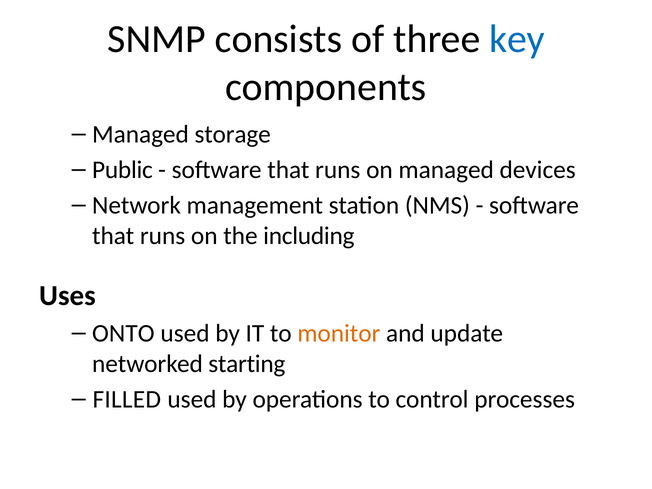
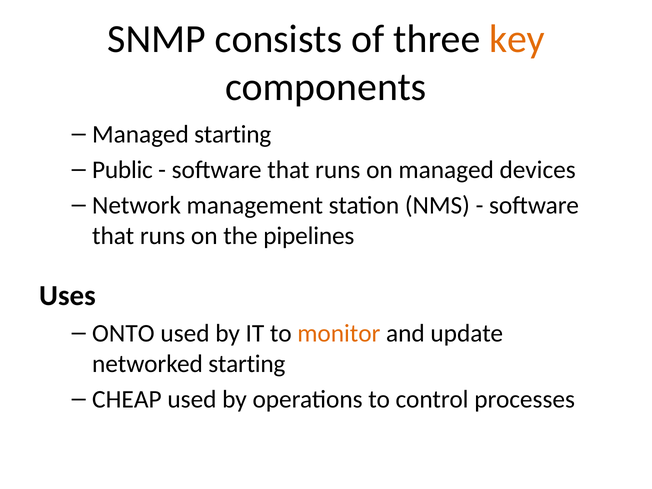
key colour: blue -> orange (517, 39)
Managed storage: storage -> starting (233, 134)
including: including -> pipelines (309, 236)
FILLED: FILLED -> CHEAP (127, 399)
